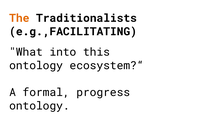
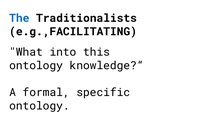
The colour: orange -> blue (19, 18)
ecosystem?“: ecosystem?“ -> knowledge?“ (107, 66)
progress: progress -> specific (103, 92)
